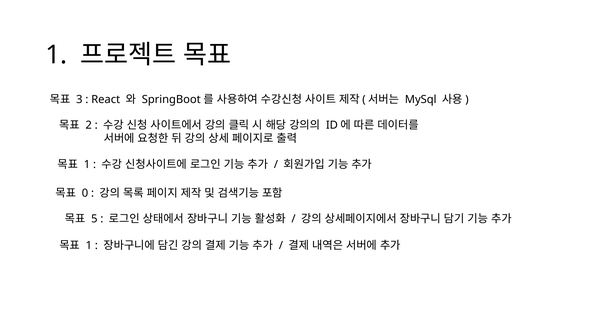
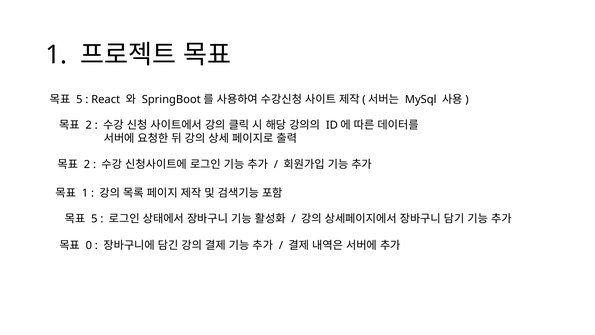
3: 3 -> 5 (79, 99)
1: 1 -> 2 (87, 164)
0: 0 -> 1 (85, 193)
1: 1 -> 0 (89, 245)
